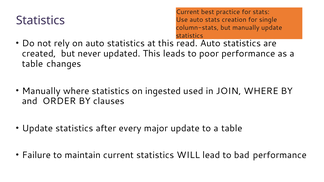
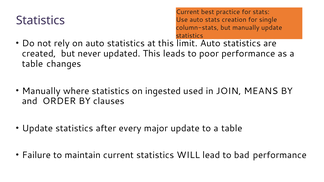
read: read -> limit (187, 43)
JOIN WHERE: WHERE -> MEANS (261, 91)
